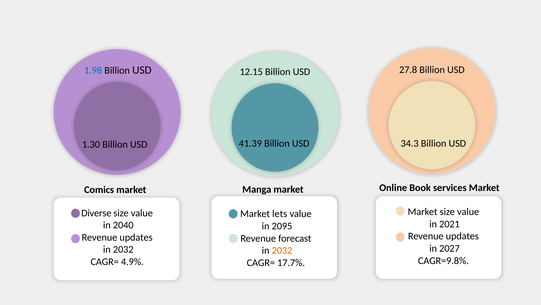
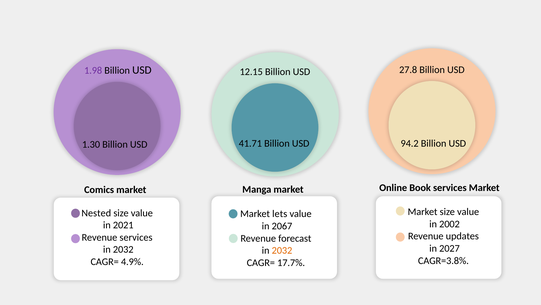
1.98 colour: blue -> purple (93, 70)
41.39: 41.39 -> 41.71 (250, 143)
34.3: 34.3 -> 94.2 (410, 143)
Diverse: Diverse -> Nested (96, 213)
2021: 2021 -> 2002 (449, 224)
2040: 2040 -> 2021 (123, 225)
2095: 2095 -> 2067 (282, 226)
updates: updates -> services (136, 237)
CAGR=9.8%: CAGR=9.8% -> CAGR=3.8% (443, 260)
